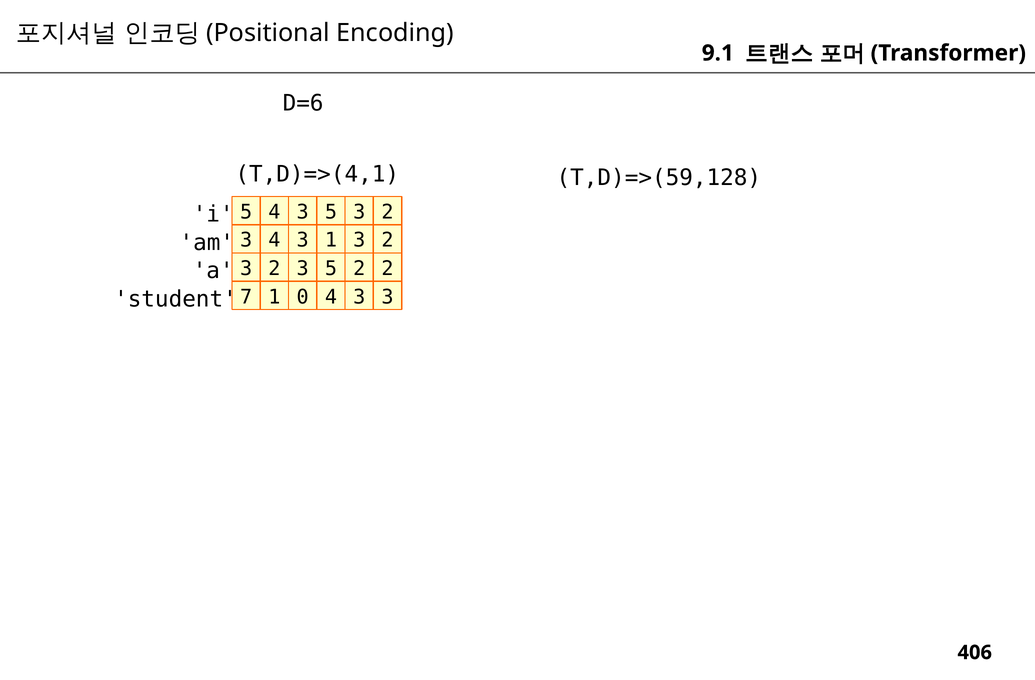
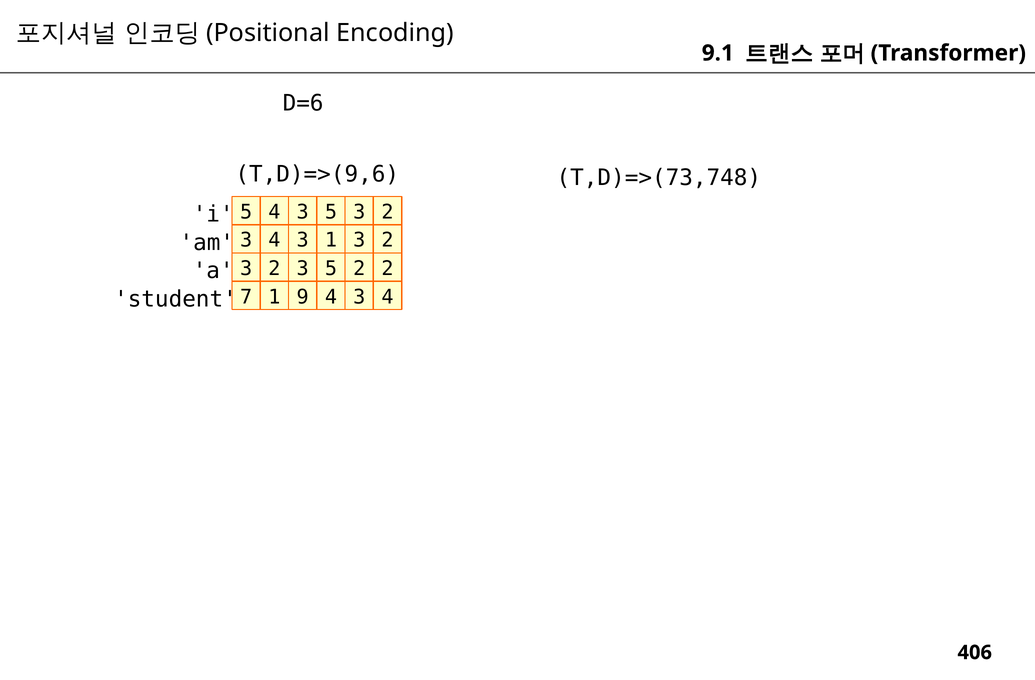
T,D)=>(4,1: T,D)=>(4,1 -> T,D)=>(9,6 (317, 174)
T,D)=>(59,128: T,D)=>(59,128 -> T,D)=>(73,748 (659, 178)
0: 0 -> 9 (303, 297)
4 3 3: 3 -> 4 (388, 297)
